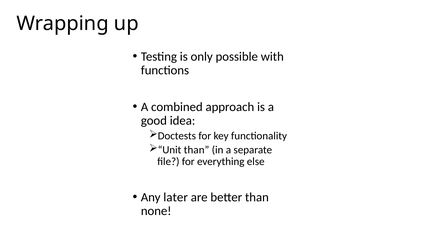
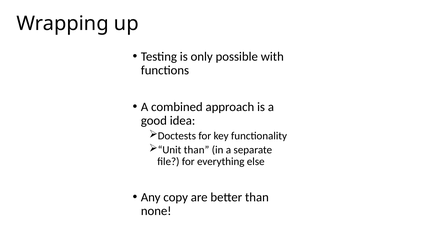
later: later -> copy (176, 198)
